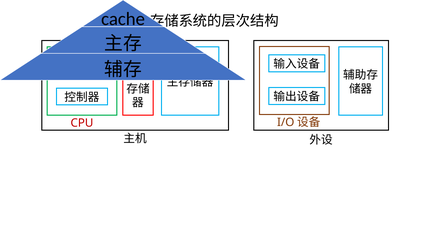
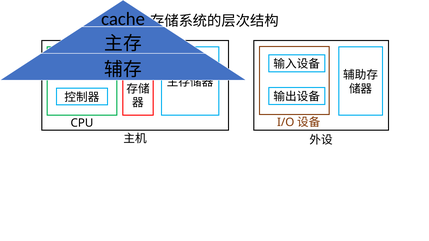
CPU colour: red -> black (82, 123)
